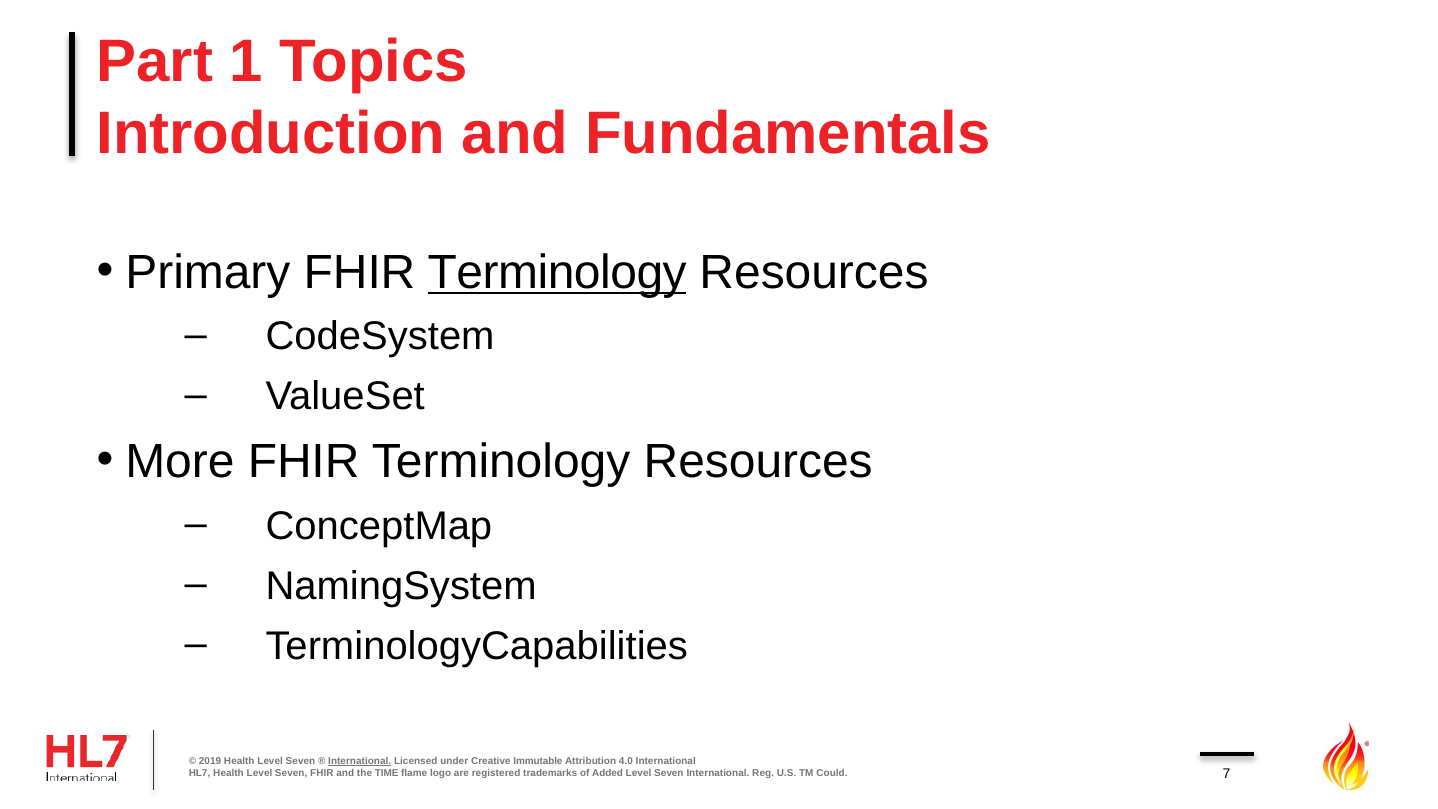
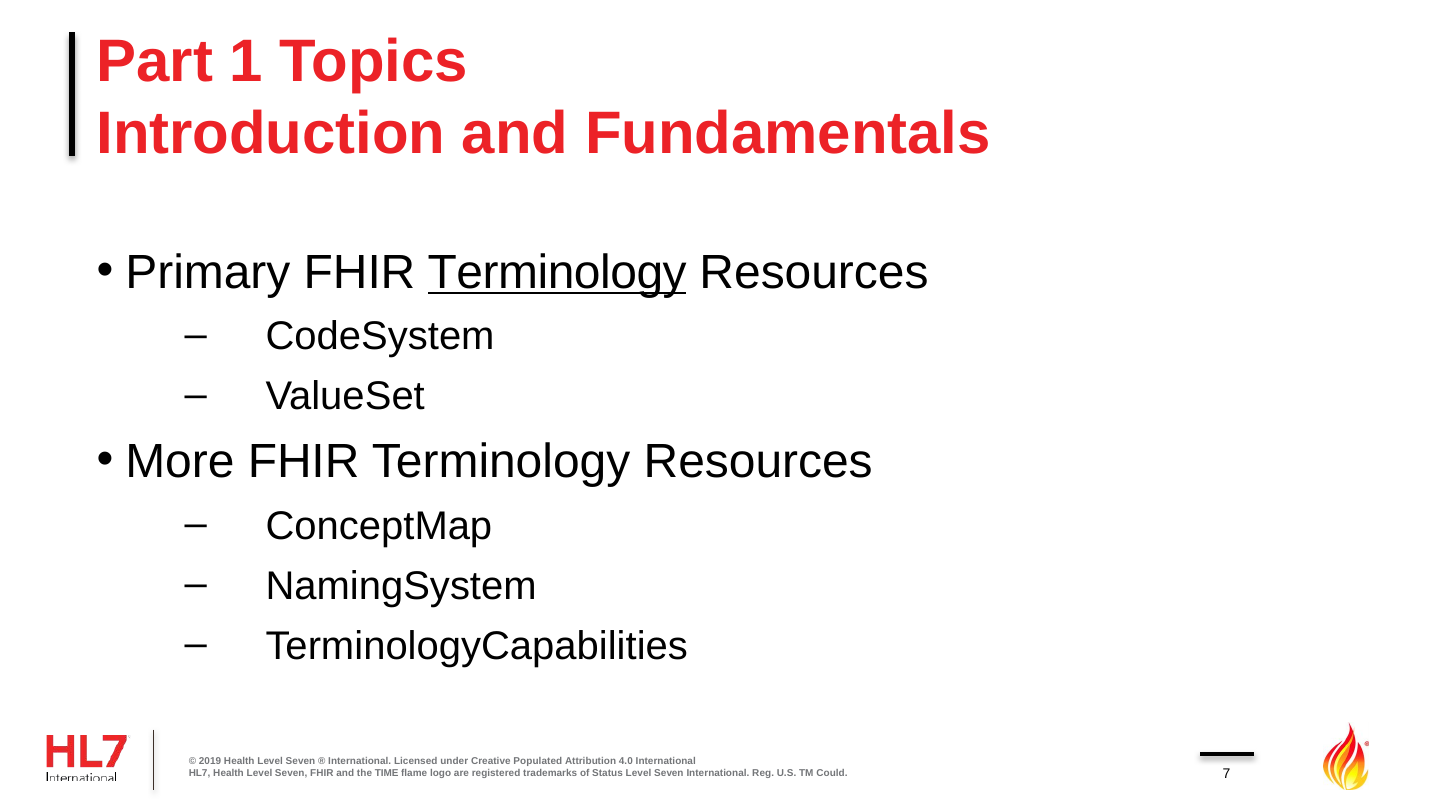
International underline: present -> none (360, 761)
Immutable: Immutable -> Populated (538, 761)
Added: Added -> Status (608, 773)
